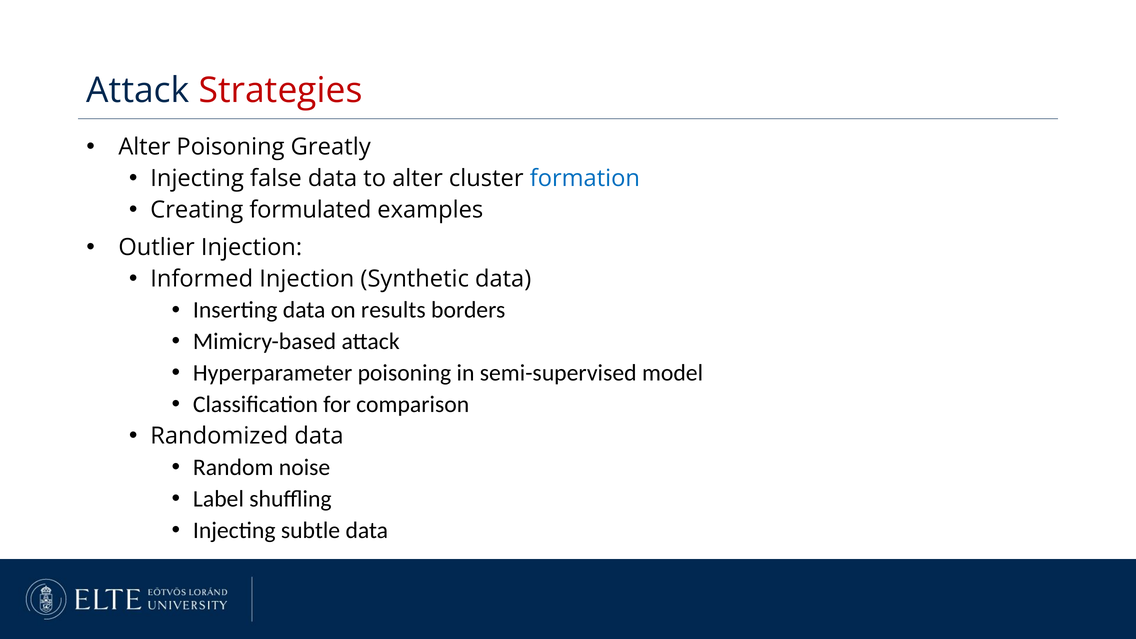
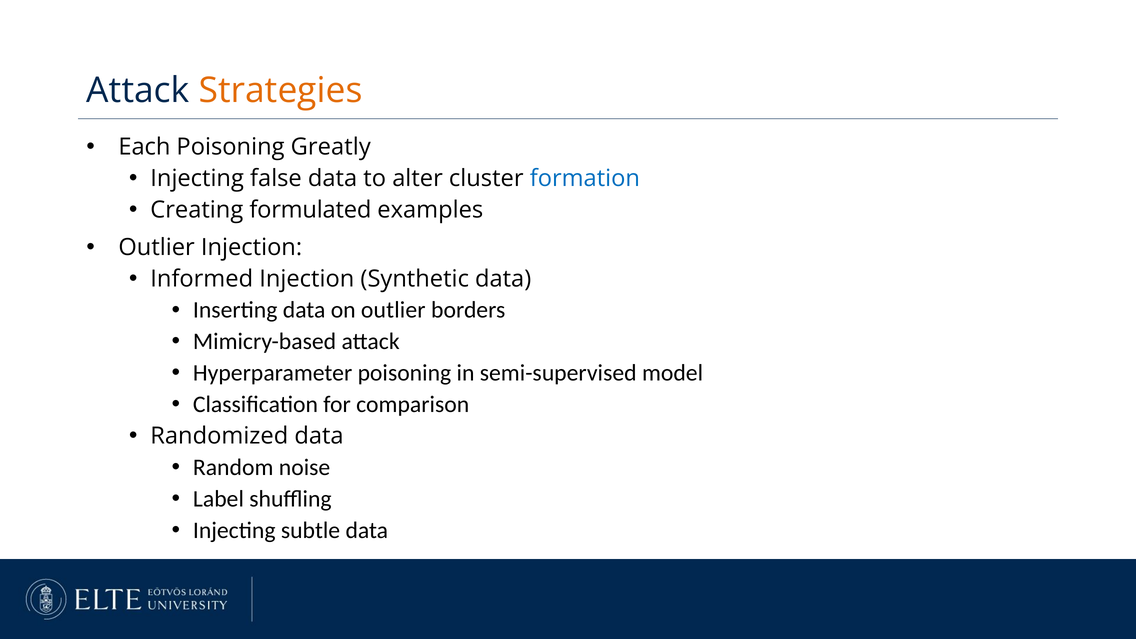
Strategies colour: red -> orange (281, 91)
Alter: Alter -> Each (144, 147)
on results: results -> outlier (393, 310)
